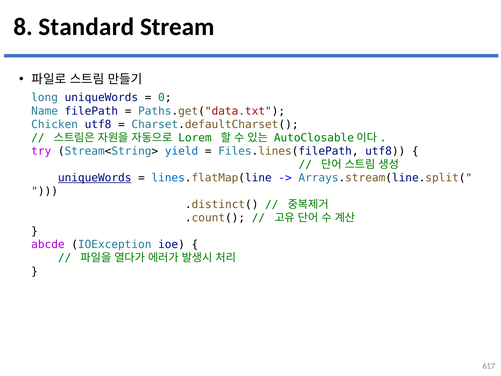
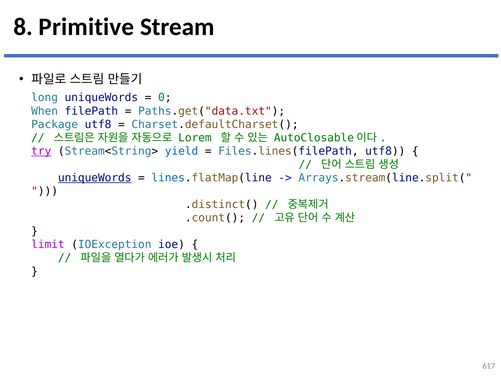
Standard: Standard -> Primitive (86, 27)
Name: Name -> When (45, 111)
Chicken: Chicken -> Package (55, 124)
try underline: none -> present (41, 151)
abcde: abcde -> limit (48, 244)
